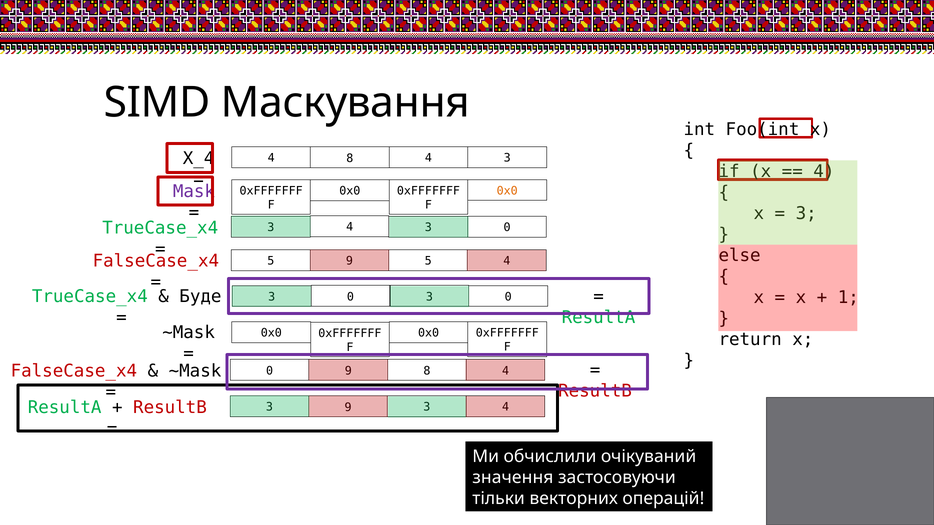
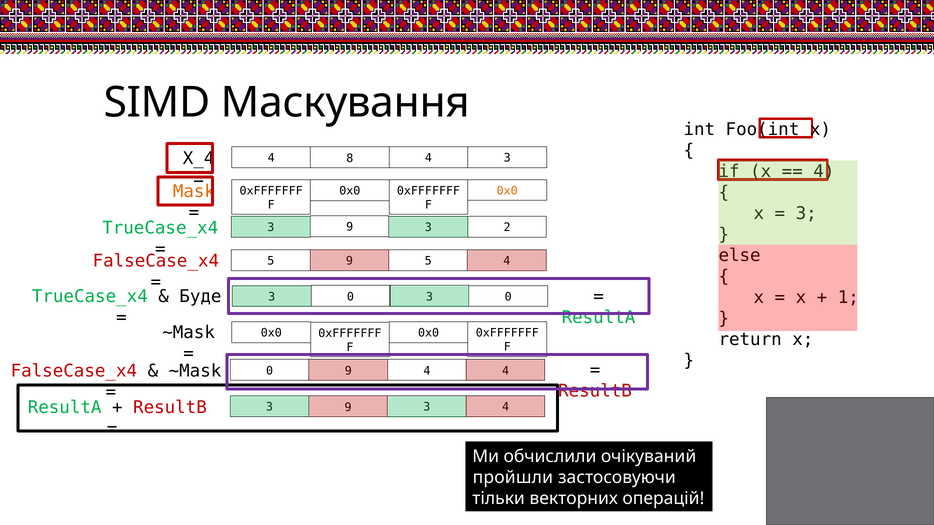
Mask colour: purple -> orange (194, 192)
4: 4 -> 9 (350, 227)
0: 0 -> 2 (507, 228)
8: 8 -> 4 (427, 371)
значення: значення -> пройшли (513, 478)
